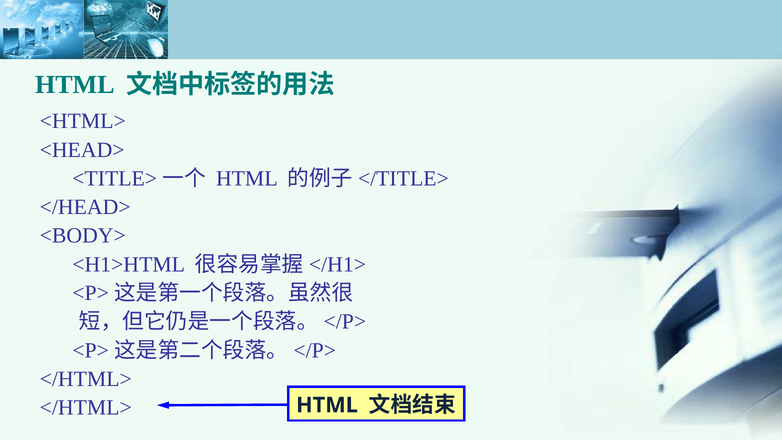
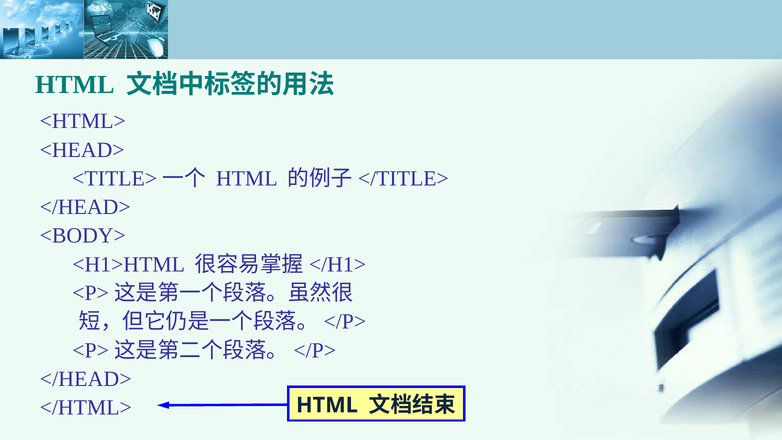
</HTML>: </HTML> -> </HEAD> (86, 379)
